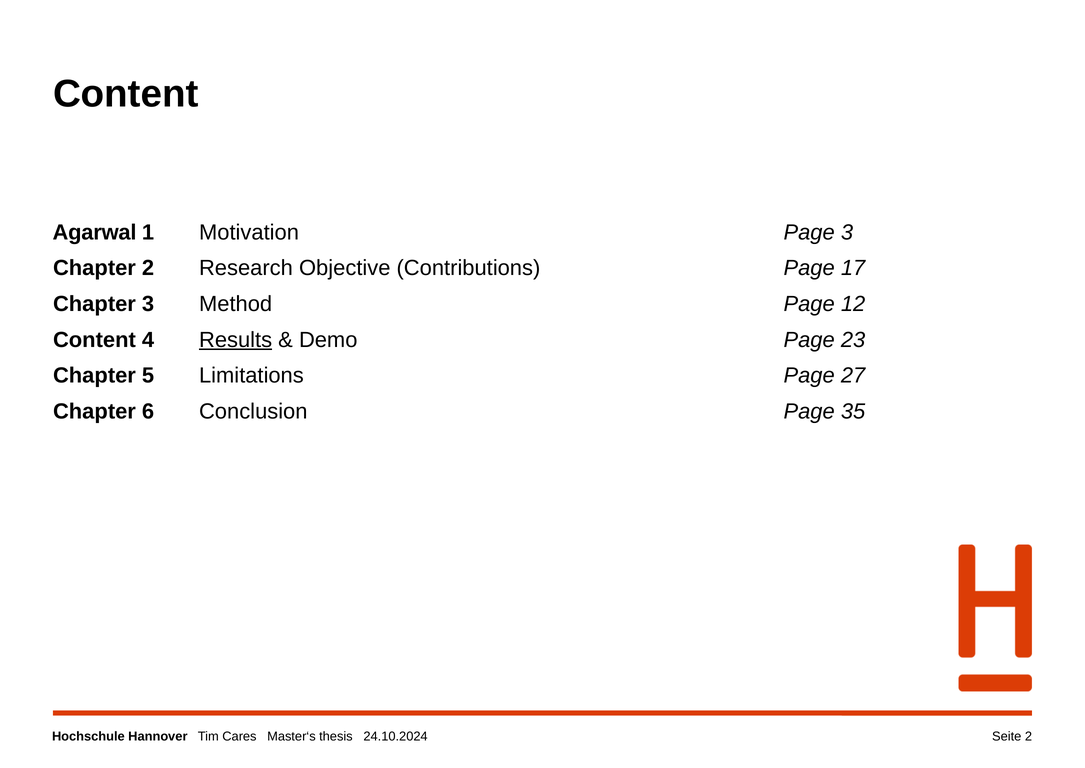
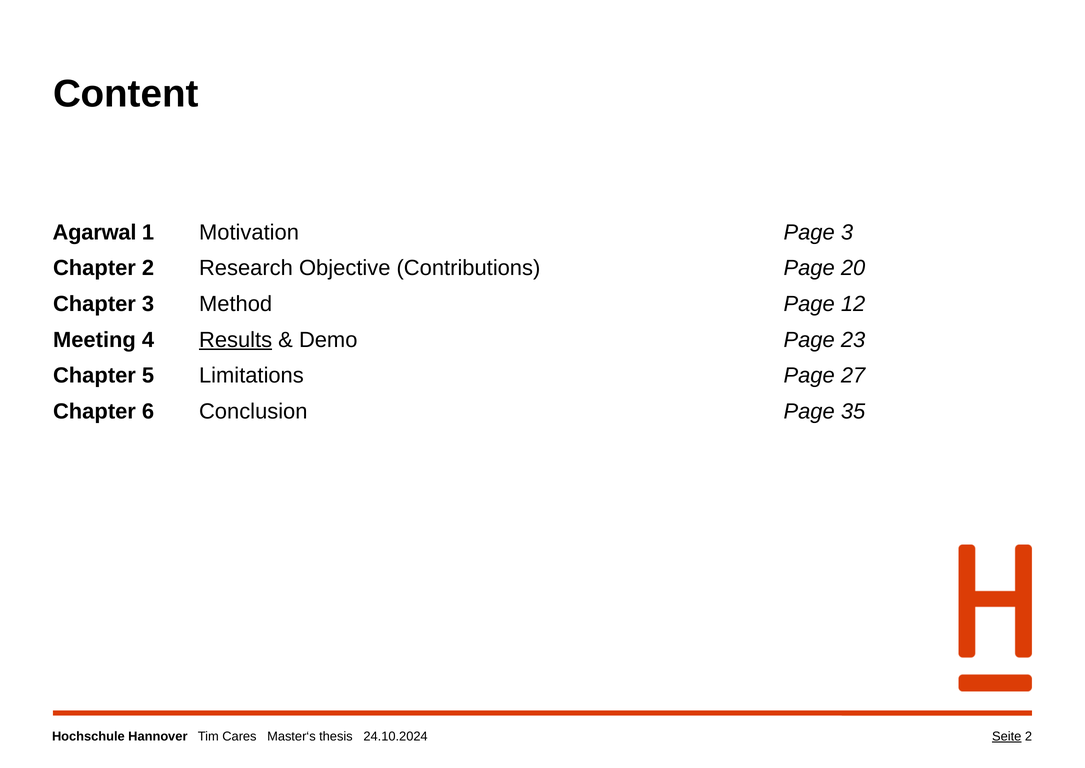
17: 17 -> 20 (853, 268)
Content: Content -> Meeting (94, 340)
Seite underline: none -> present (1007, 736)
